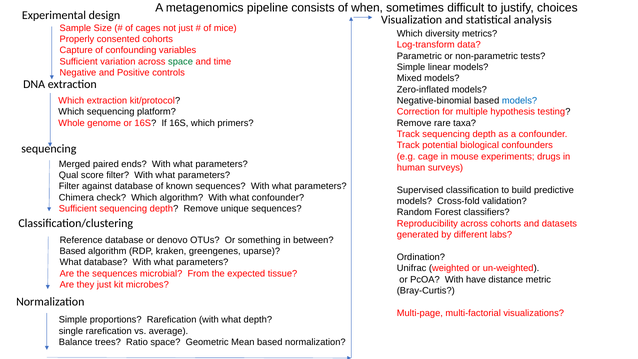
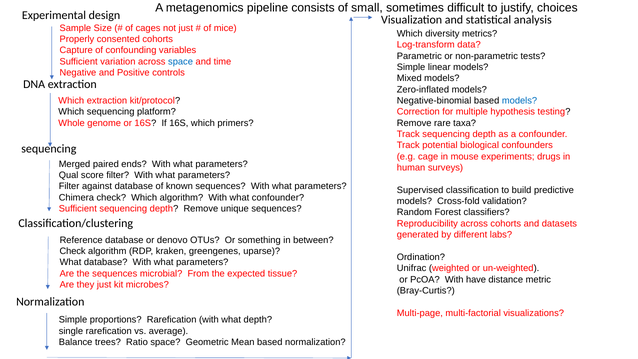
when: when -> small (367, 8)
space colour: green -> blue (181, 61)
Based: Based -> Check (73, 251)
